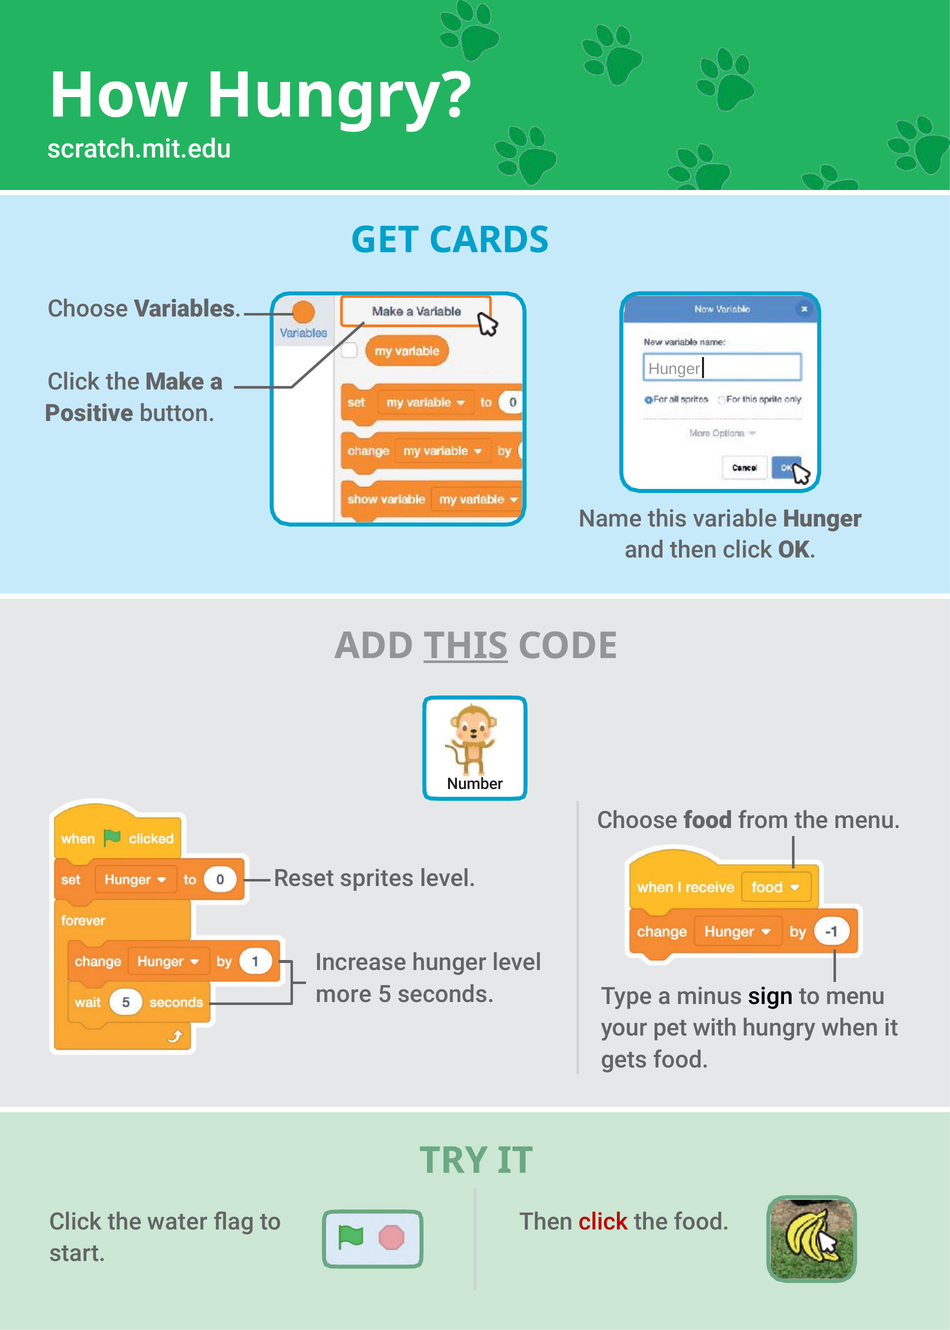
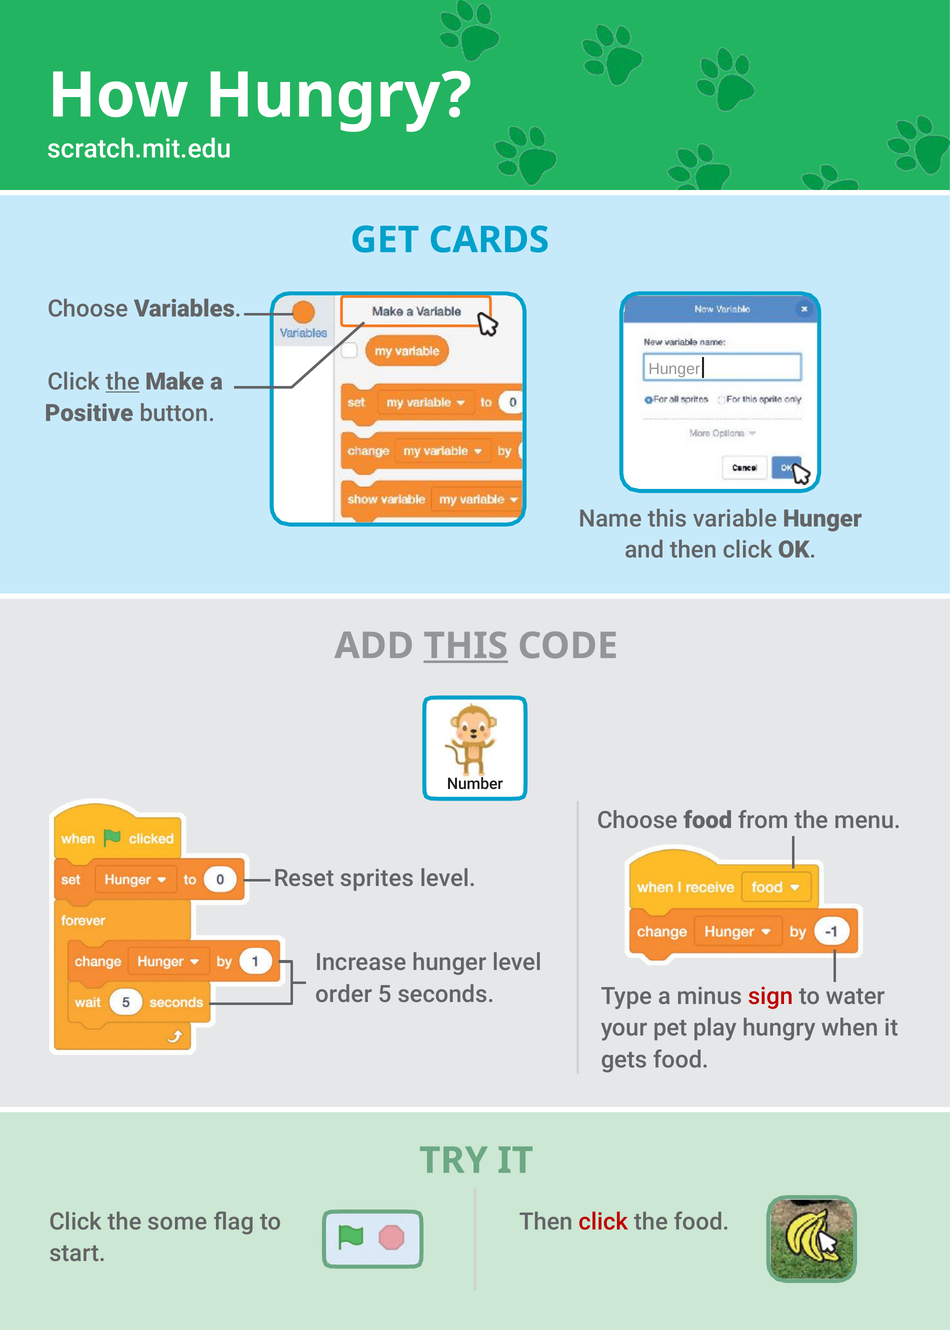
the underline: none -> present (123, 382)
more: more -> order (344, 994)
sign colour: black -> red (770, 996)
to menu: menu -> water (855, 996)
with: with -> play (715, 1028)
water: water -> some (177, 1222)
